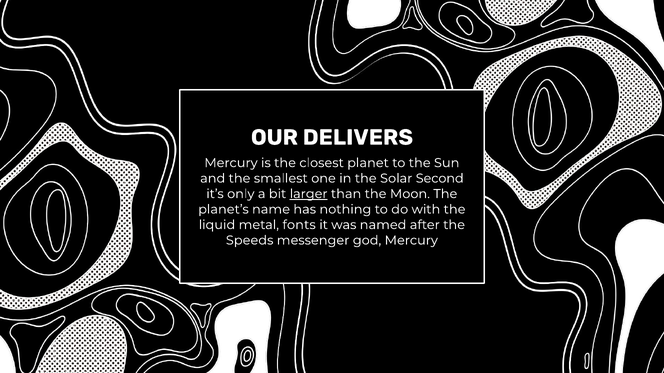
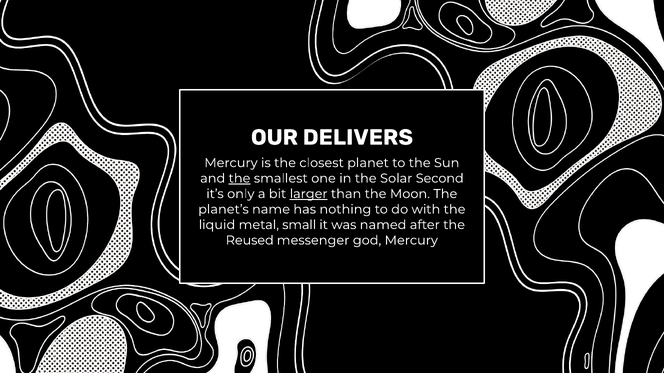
the underline: none -> present (240, 179)
fonts: fonts -> small (299, 225)
Speeds: Speeds -> Reused (250, 241)
